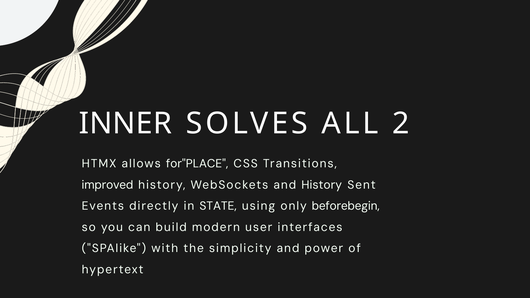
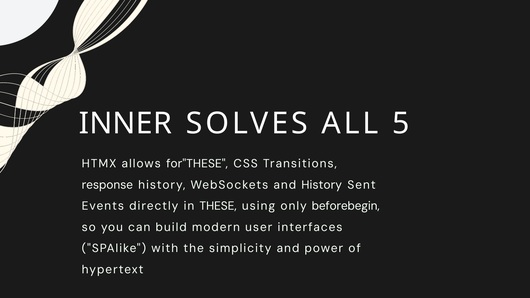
2: 2 -> 5 (401, 124)
for"PLACE: for"PLACE -> for"THESE (197, 164)
improved: improved -> response (107, 185)
STATE: STATE -> THESE (218, 206)
